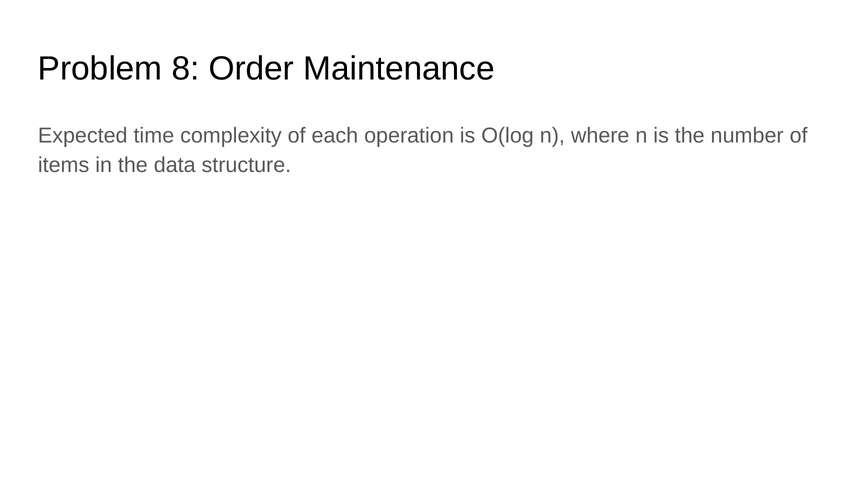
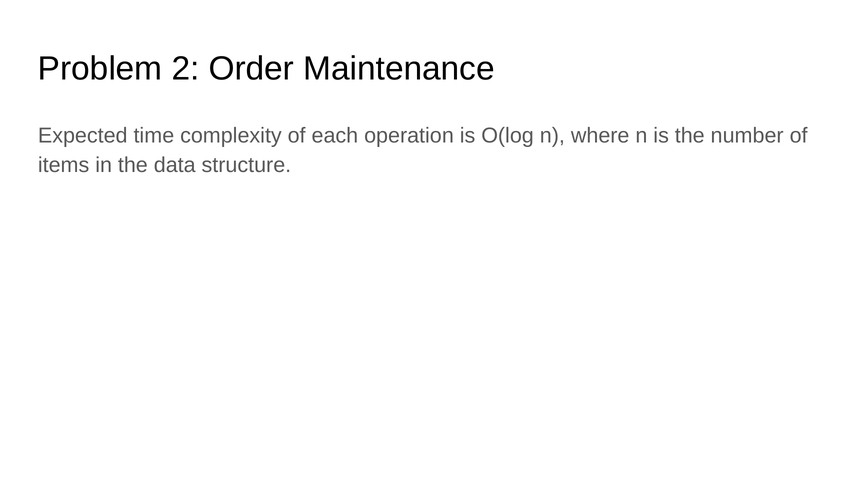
8: 8 -> 2 (186, 68)
